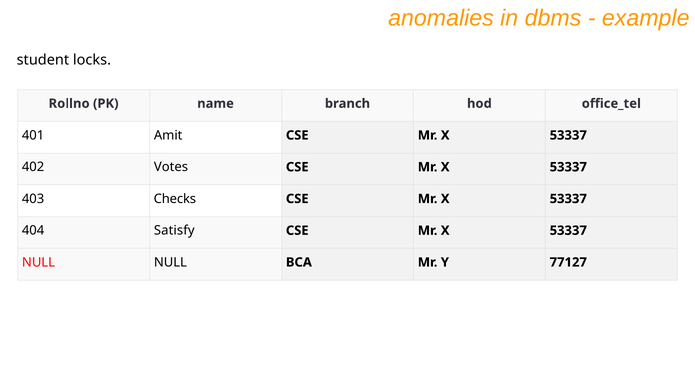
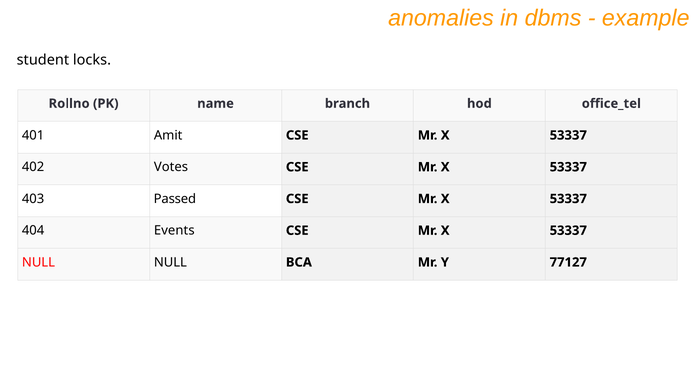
Checks: Checks -> Passed (175, 199)
Satisfy: Satisfy -> Events (174, 231)
